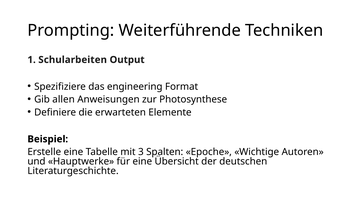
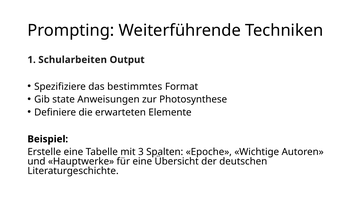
engineering: engineering -> bestimmtes (135, 86)
allen: allen -> state (64, 99)
